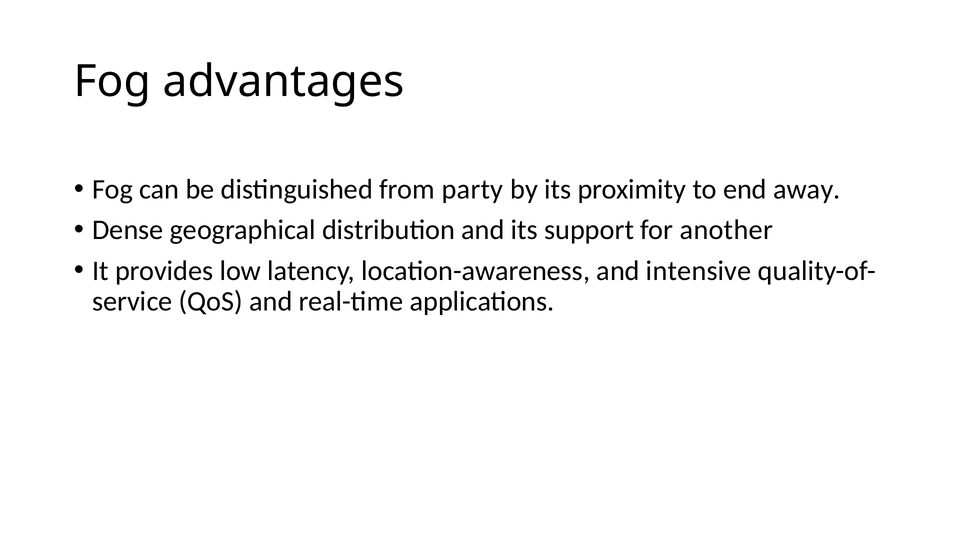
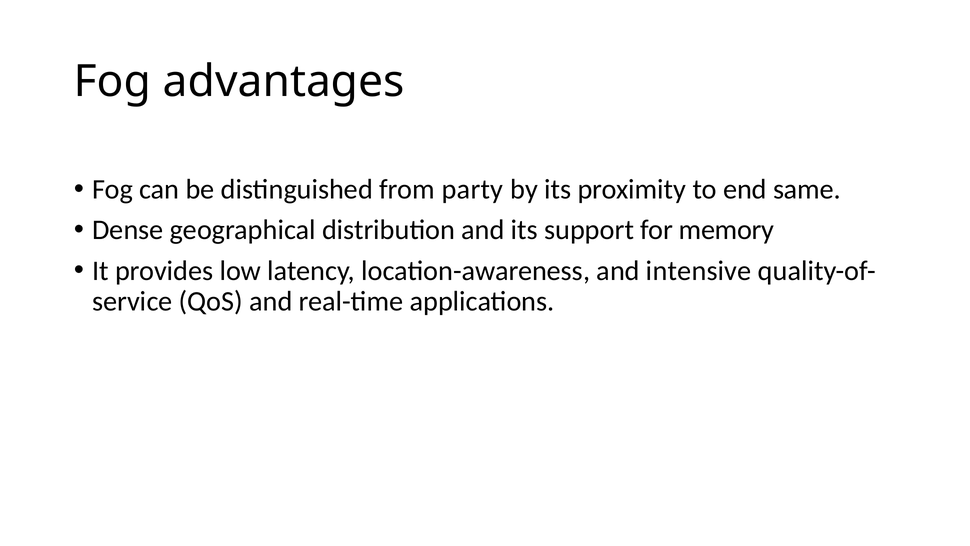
away: away -> same (807, 189)
another: another -> memory (727, 230)
